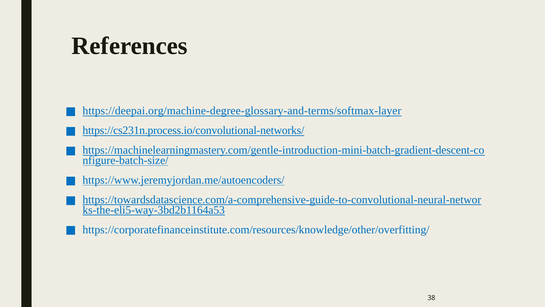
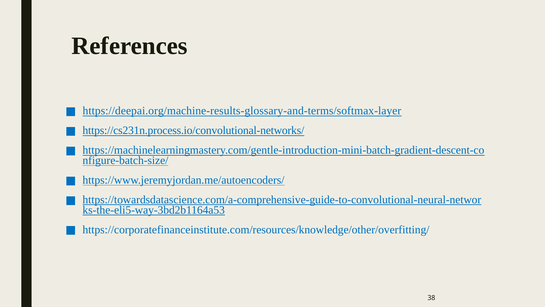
https://deepai.org/machine-degree-glossary-and-terms/softmax-layer: https://deepai.org/machine-degree-glossary-and-terms/softmax-layer -> https://deepai.org/machine-results-glossary-and-terms/softmax-layer (242, 111)
